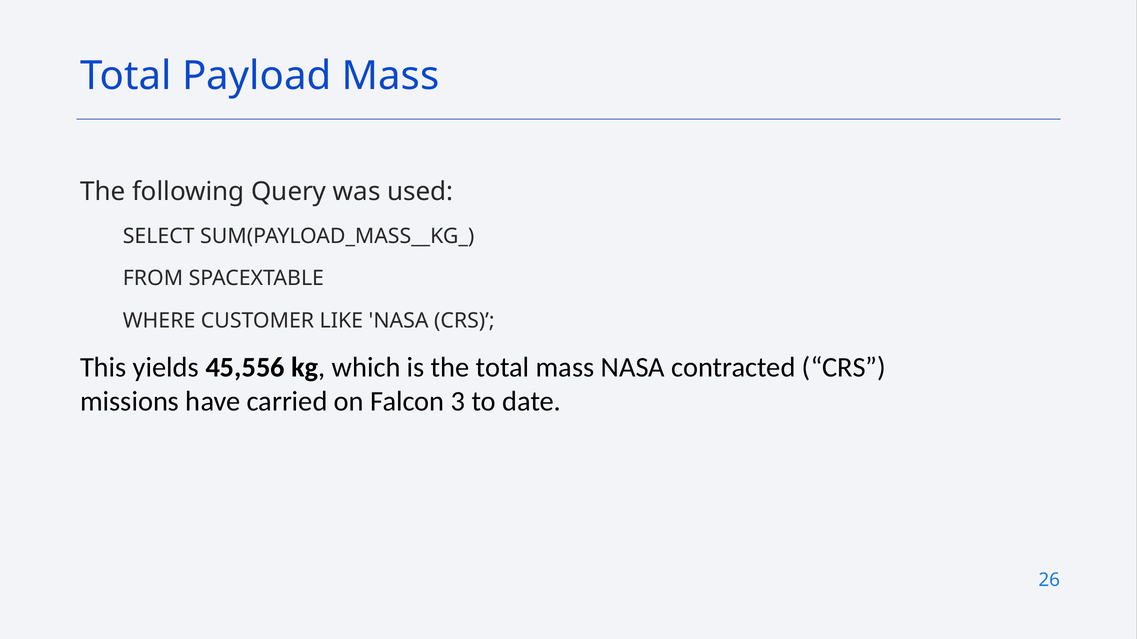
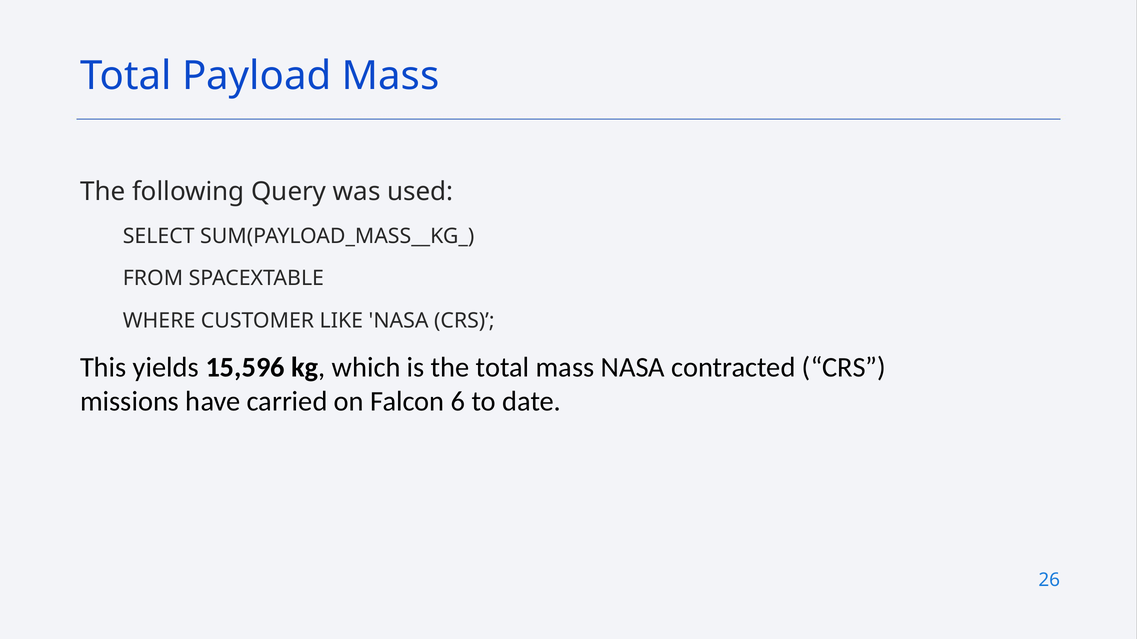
45,556: 45,556 -> 15,596 (245, 368)
3: 3 -> 6 (458, 402)
